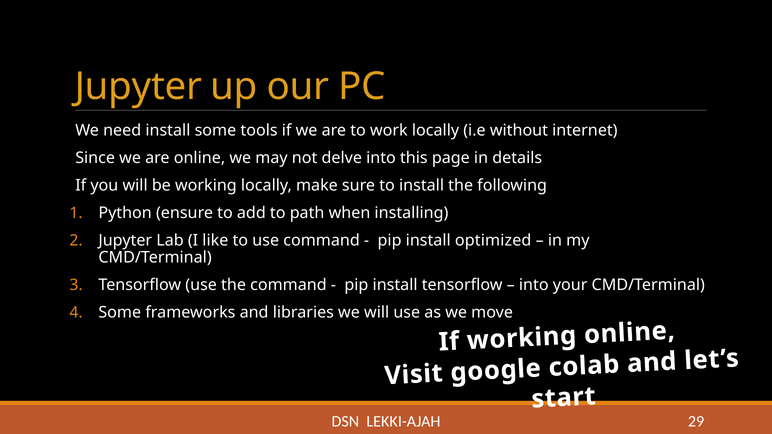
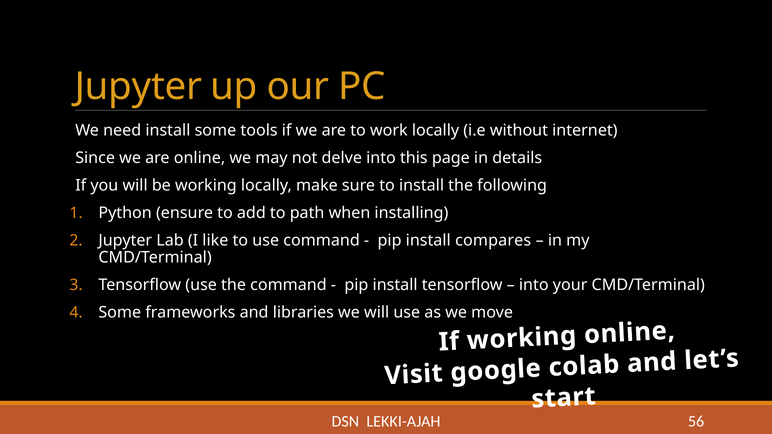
optimized: optimized -> compares (493, 240)
29: 29 -> 56 (696, 422)
